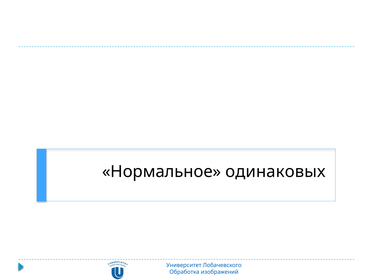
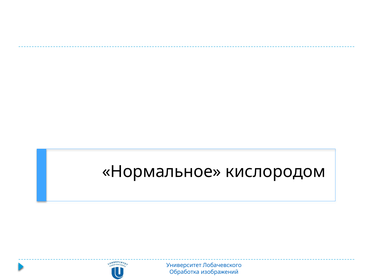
одинаковых: одинаковых -> кислородом (275, 171)
